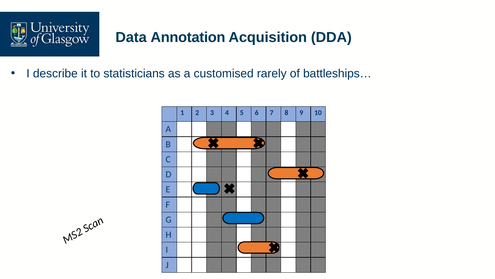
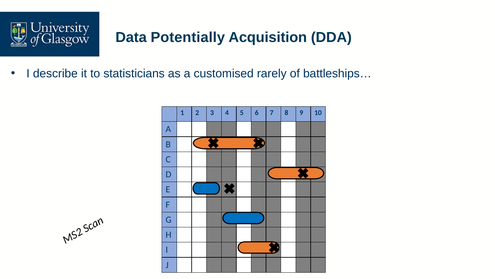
Annotation: Annotation -> Potentially (188, 37)
